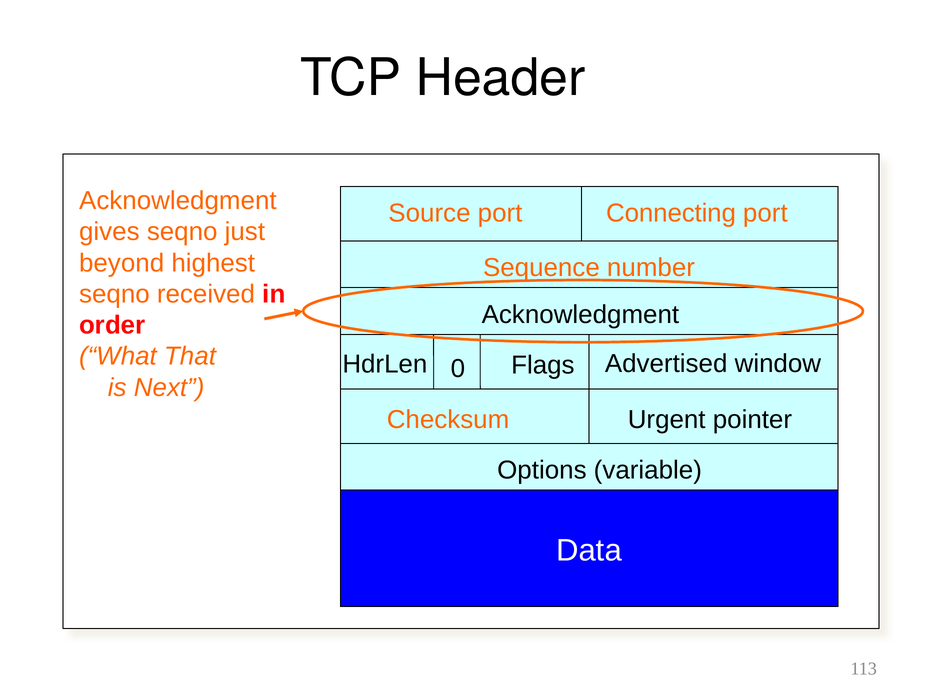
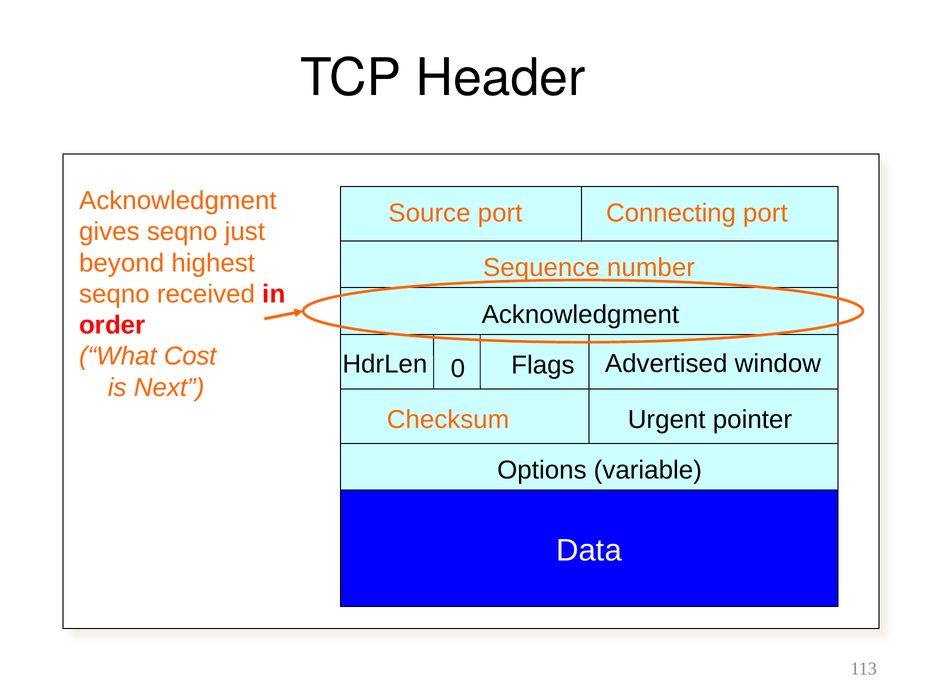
That: That -> Cost (190, 356)
